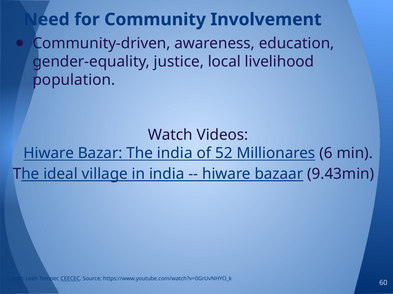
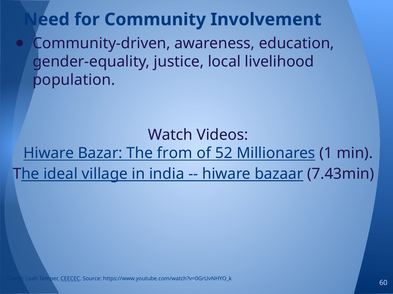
The india: india -> from (175, 153)
6: 6 -> 1 (326, 153)
9.43min: 9.43min -> 7.43min (341, 174)
